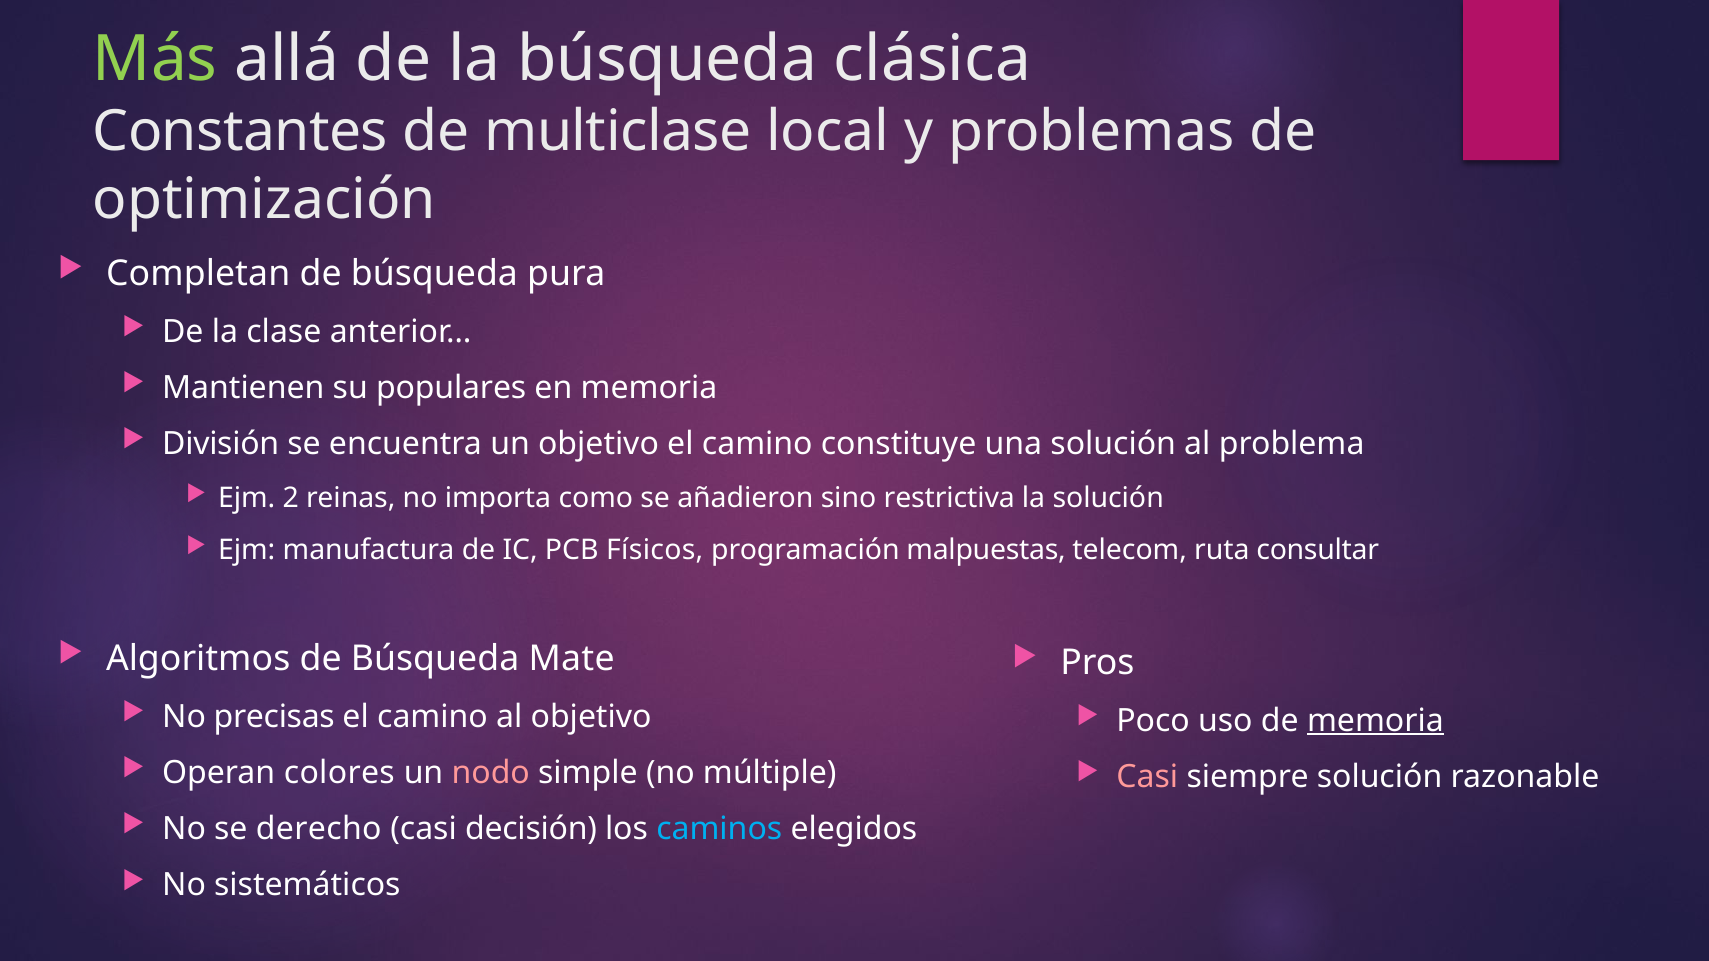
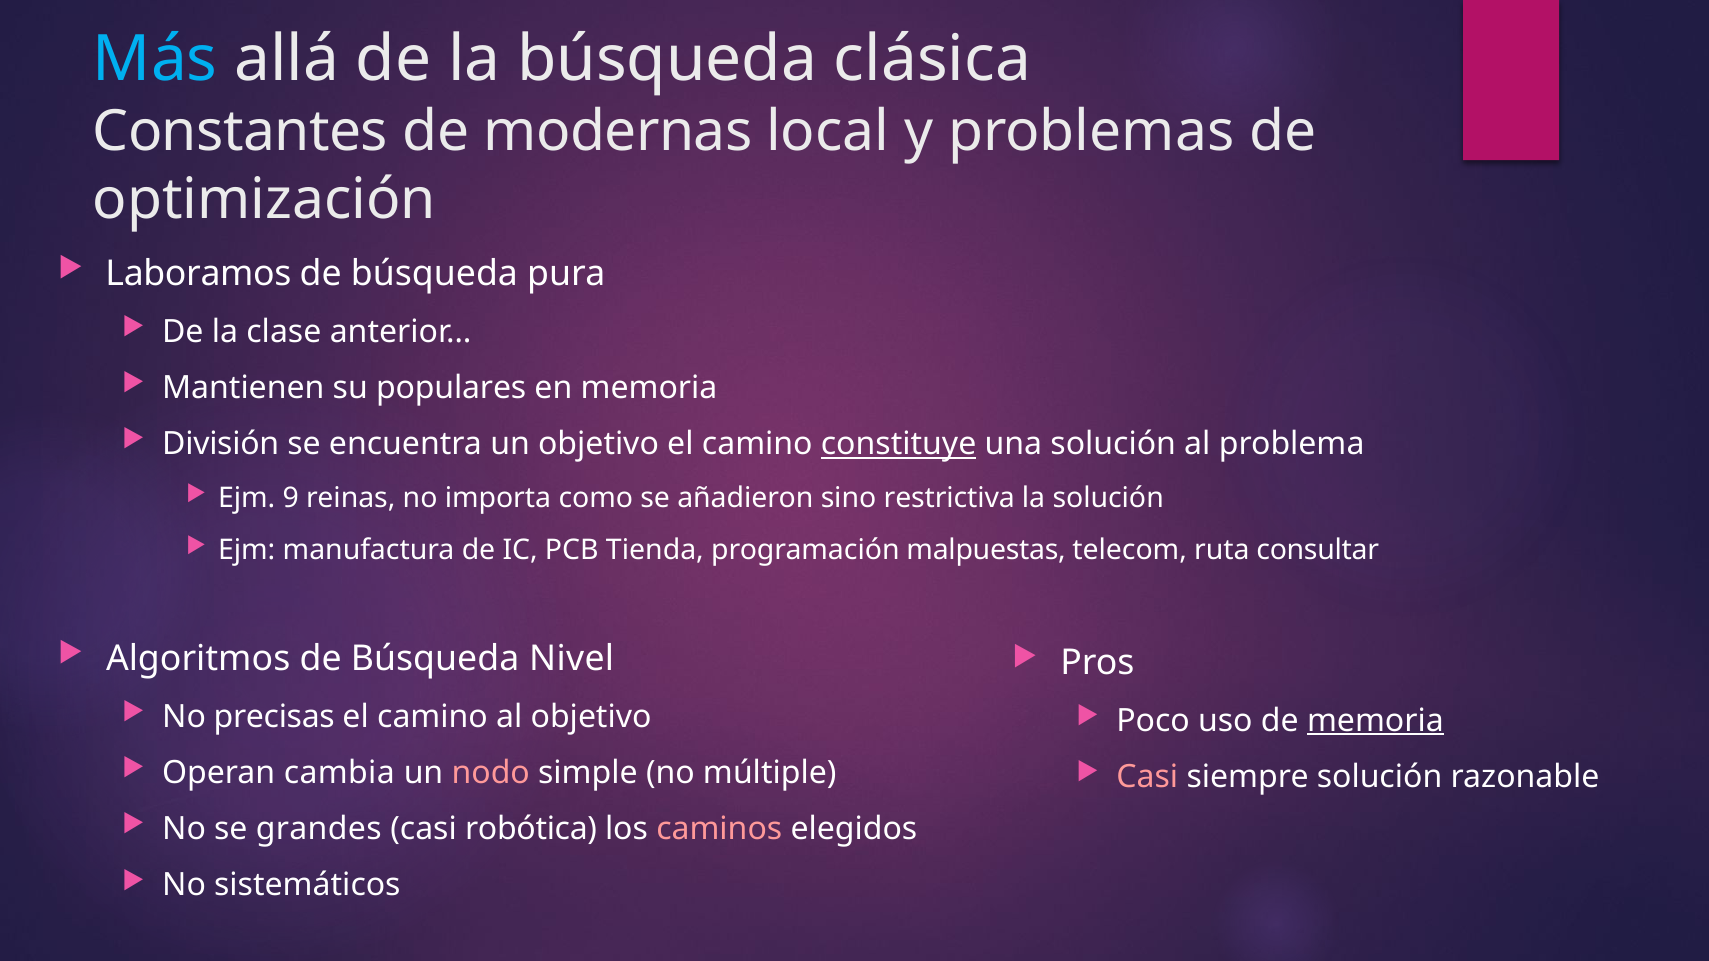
Más colour: light green -> light blue (155, 59)
multiclase: multiclase -> modernas (618, 131)
Completan: Completan -> Laboramos (198, 274)
constituye underline: none -> present (899, 444)
2: 2 -> 9 (291, 498)
Físicos: Físicos -> Tienda (655, 550)
Mate: Mate -> Nivel (572, 659)
colores: colores -> cambia (339, 773)
derecho: derecho -> grandes (319, 829)
decisión: decisión -> robótica (531, 829)
caminos colour: light blue -> pink (719, 829)
